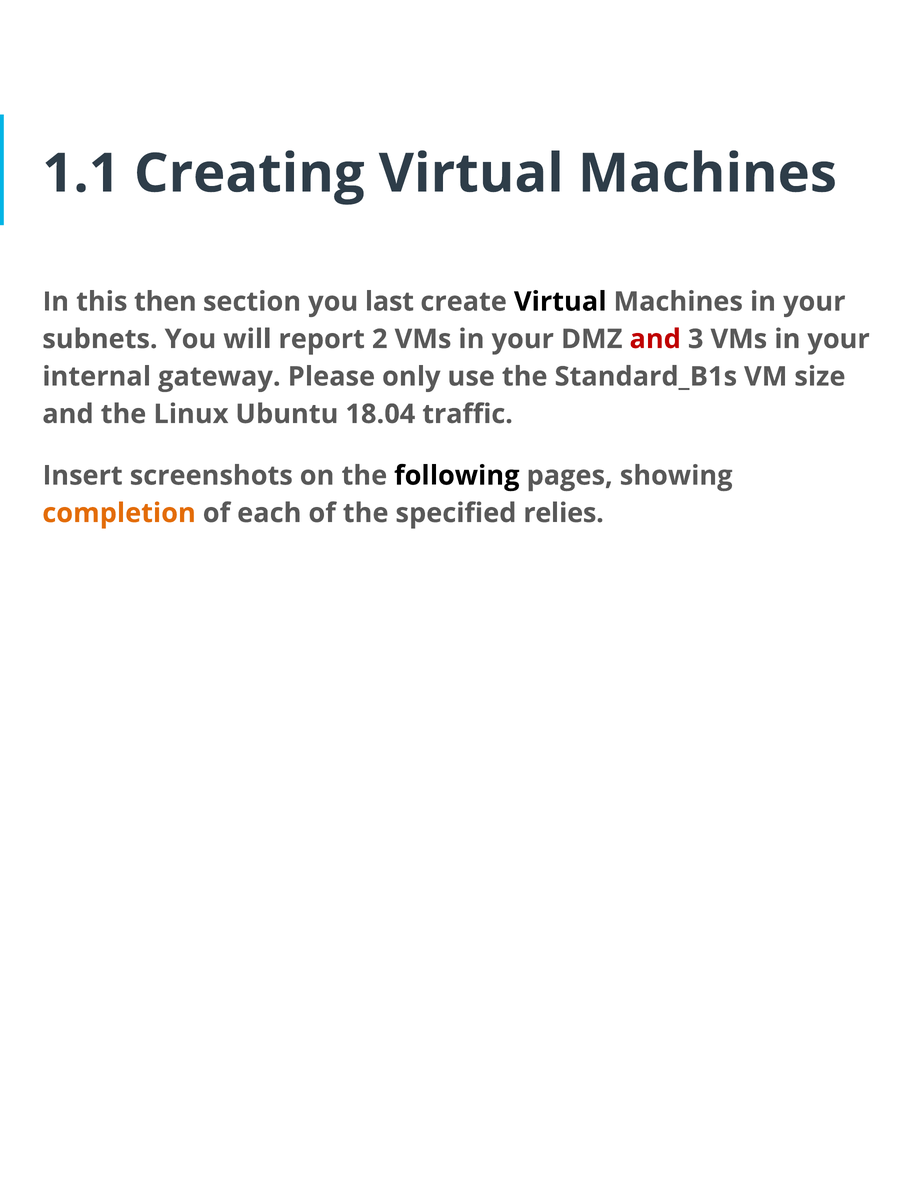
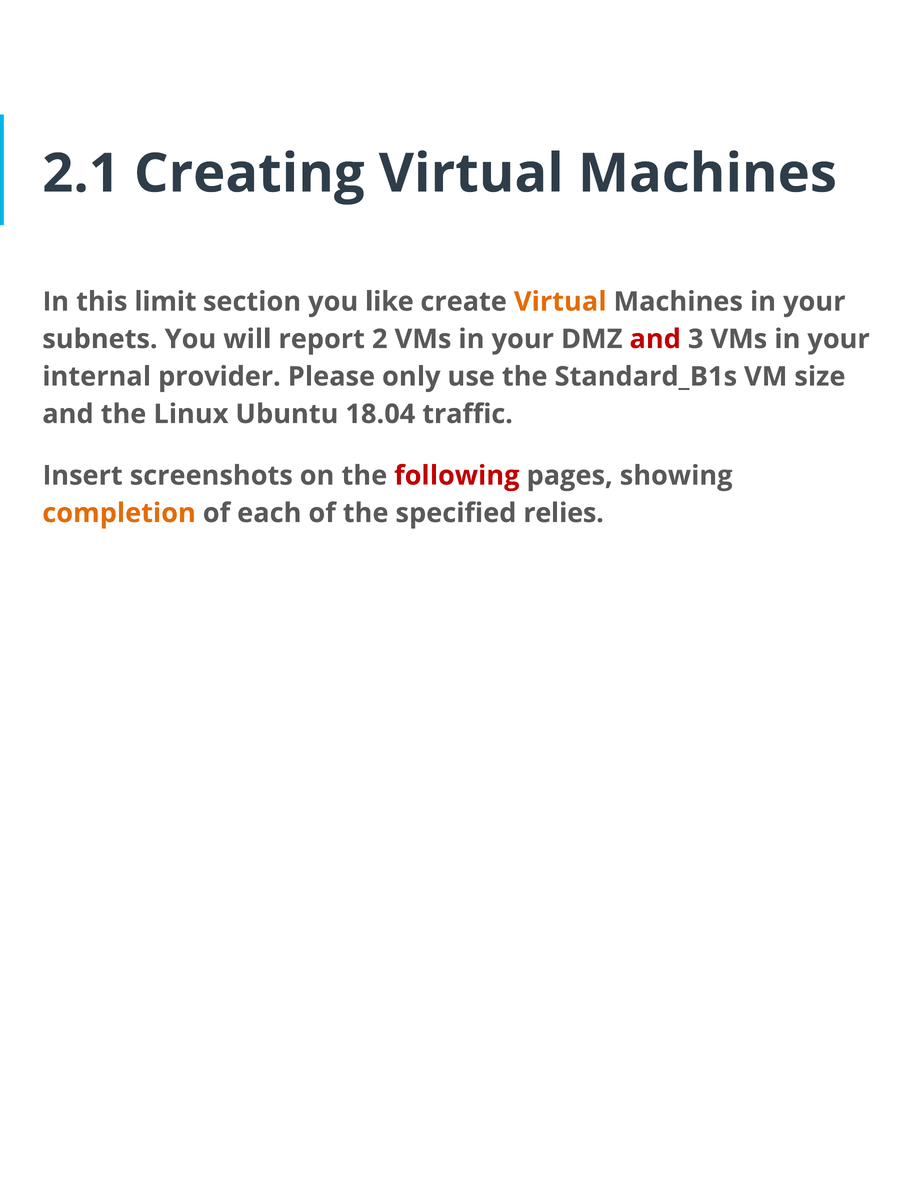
1.1: 1.1 -> 2.1 (81, 174)
then: then -> limit (165, 302)
last: last -> like (389, 302)
Virtual colour: black -> orange (560, 302)
gateway: gateway -> provider (219, 376)
following colour: black -> red (457, 475)
